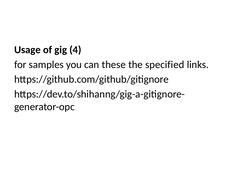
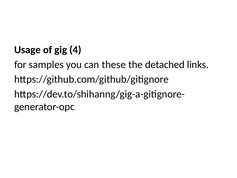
specified: specified -> detached (165, 64)
